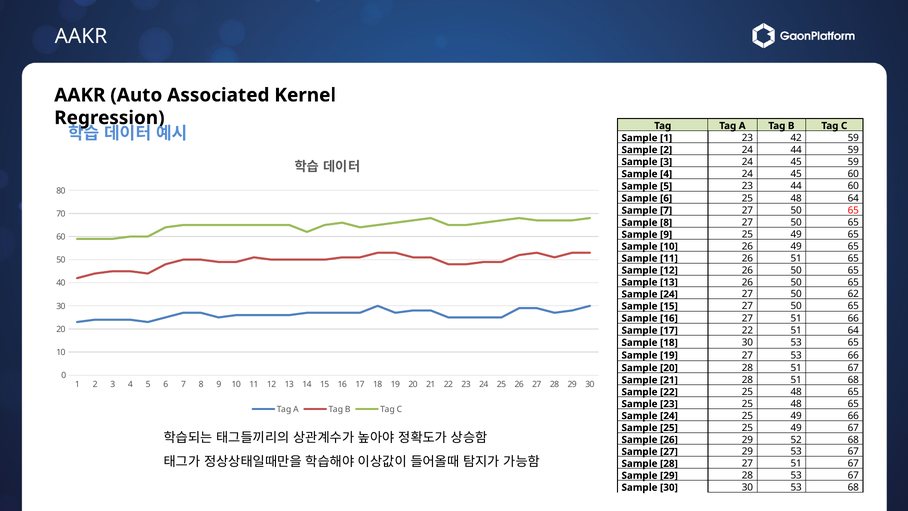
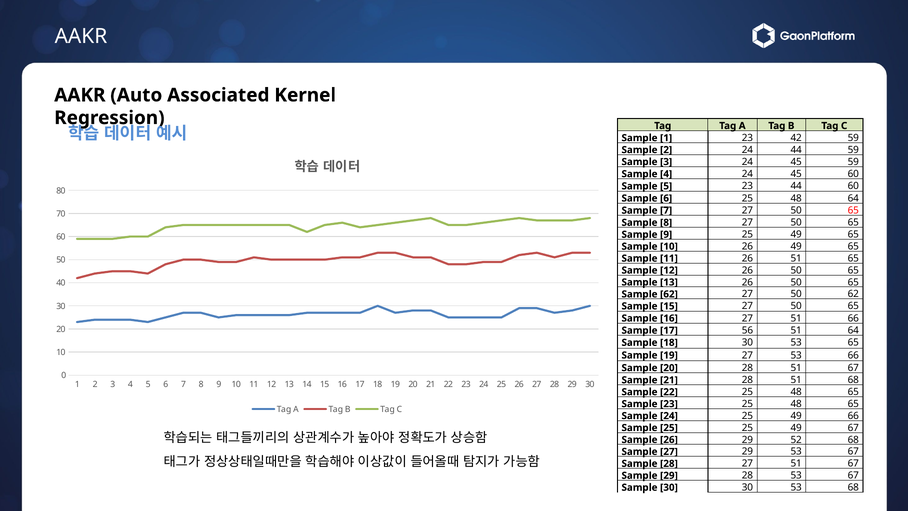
24: 24 -> 62 (669, 294)
17 22: 22 -> 56 (747, 330)
